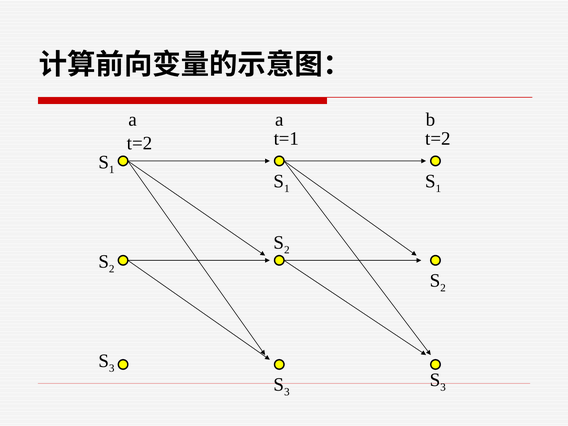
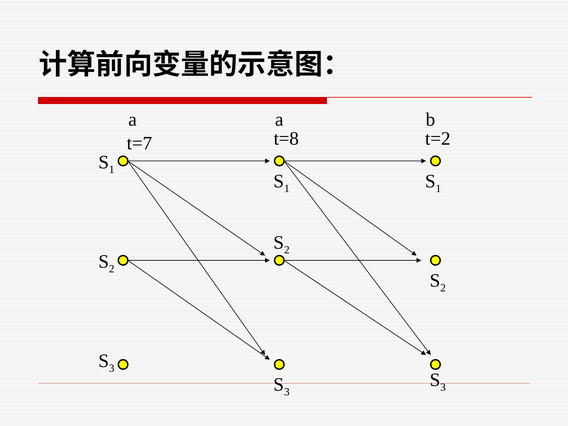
t=1: t=1 -> t=8 (286, 139)
t=2: t=2 -> t=7 (140, 143)
